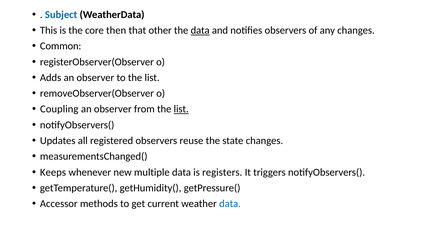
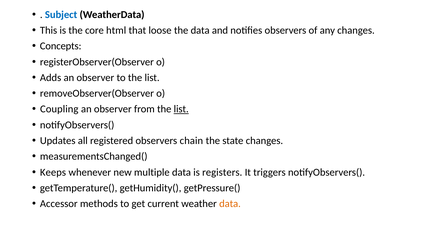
then: then -> html (116, 30)
other: other -> loose (160, 30)
data underline: present -> none (200, 30)
Common: Common -> Concepts (61, 46)
reuse: reuse -> chain (191, 141)
data colour: blue -> orange (230, 204)
